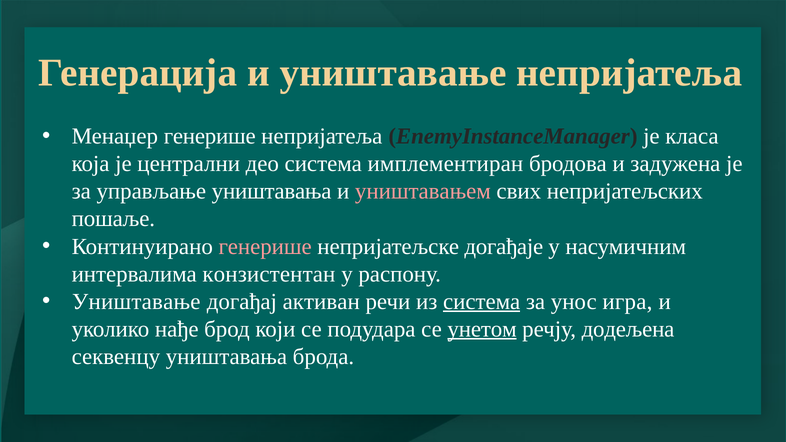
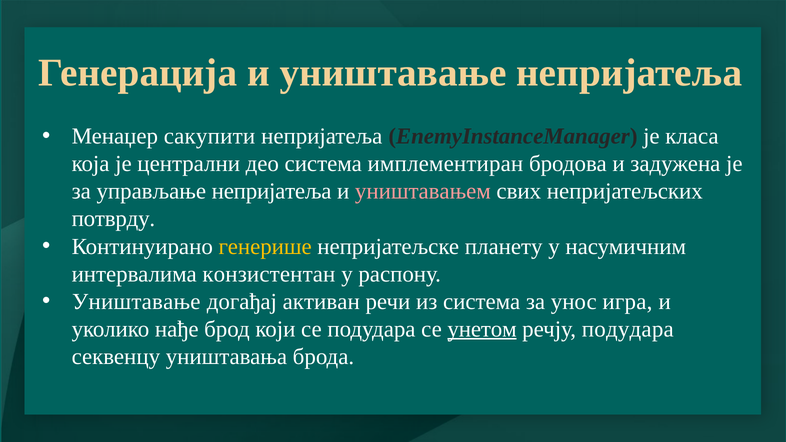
Менаџер генерише: генерише -> сакупити (209, 136)
управљање уништавања: уништавања -> непријатеља (272, 191)
пошаље: пошаље -> потврду (113, 219)
генерише colour: pink -> yellow (265, 247)
догађаје: догађаје -> планету (504, 247)
система underline: present -> none (482, 302)
речју додељена: додељена -> подудара (628, 329)
